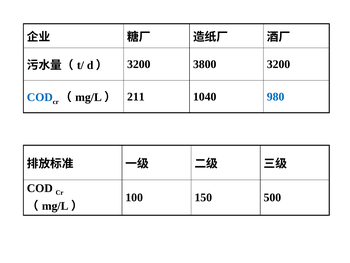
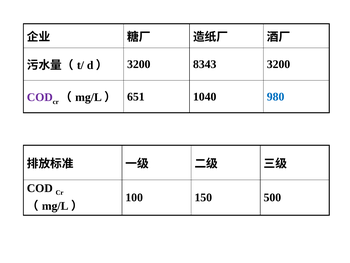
3800: 3800 -> 8343 (205, 64)
COD colour: blue -> purple (40, 97)
211: 211 -> 651 (136, 97)
